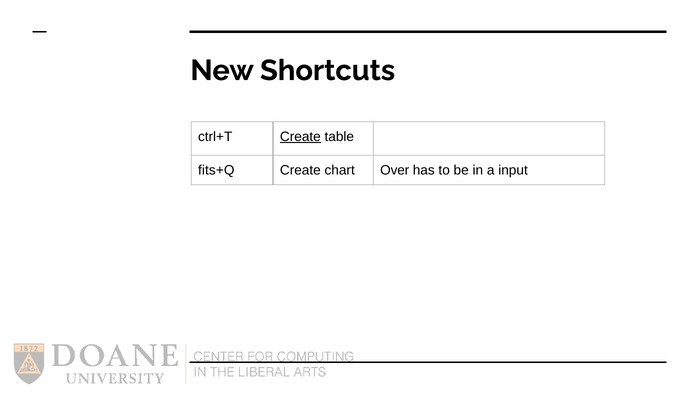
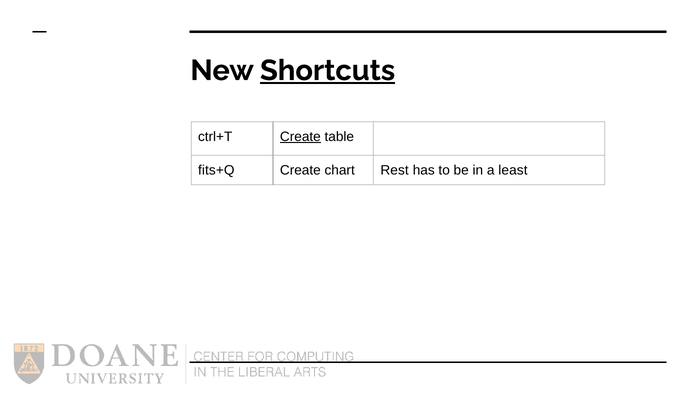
Shortcuts underline: none -> present (328, 71)
Over: Over -> Rest (395, 170)
input: input -> least (513, 170)
